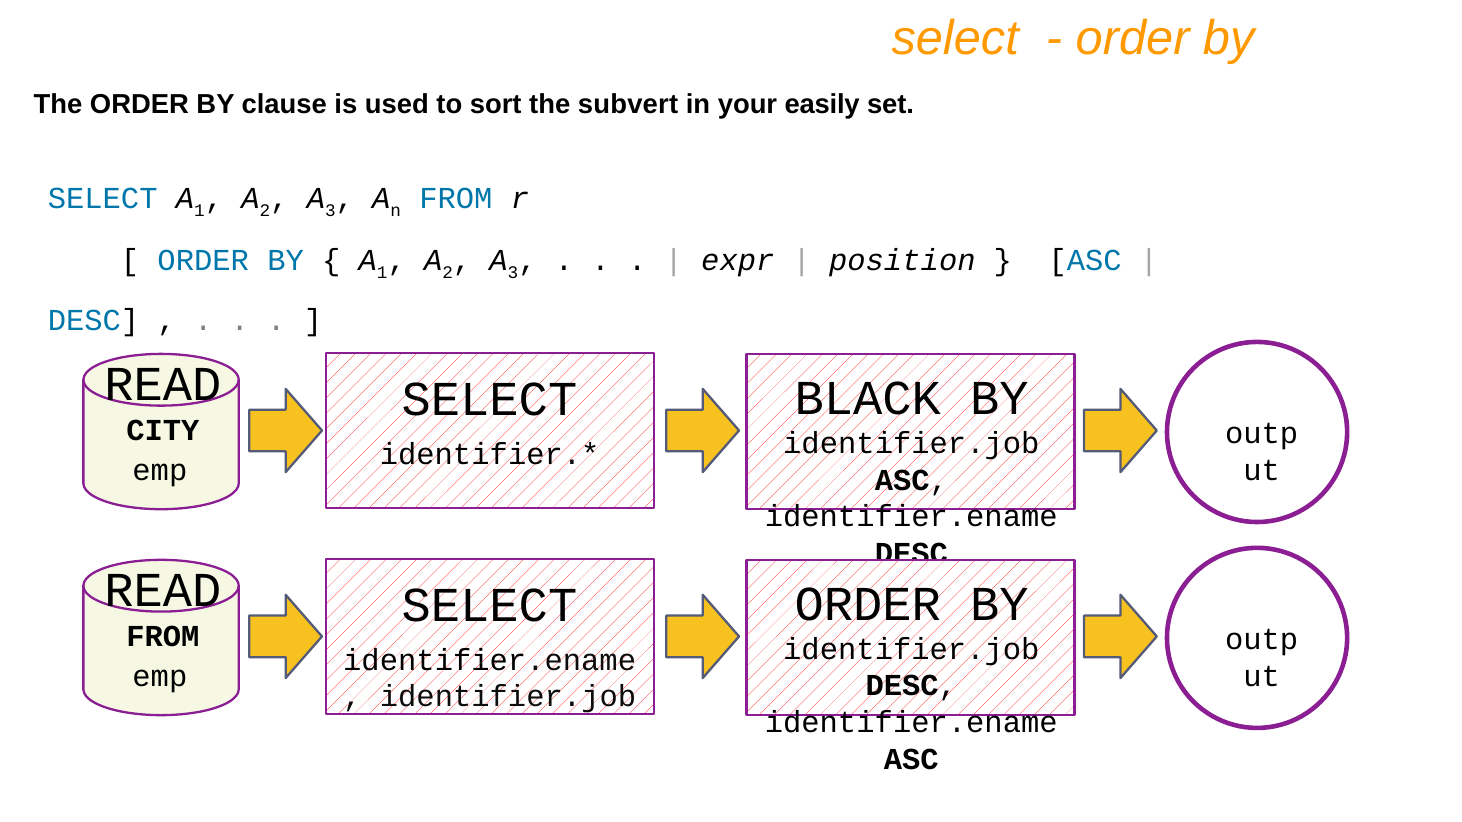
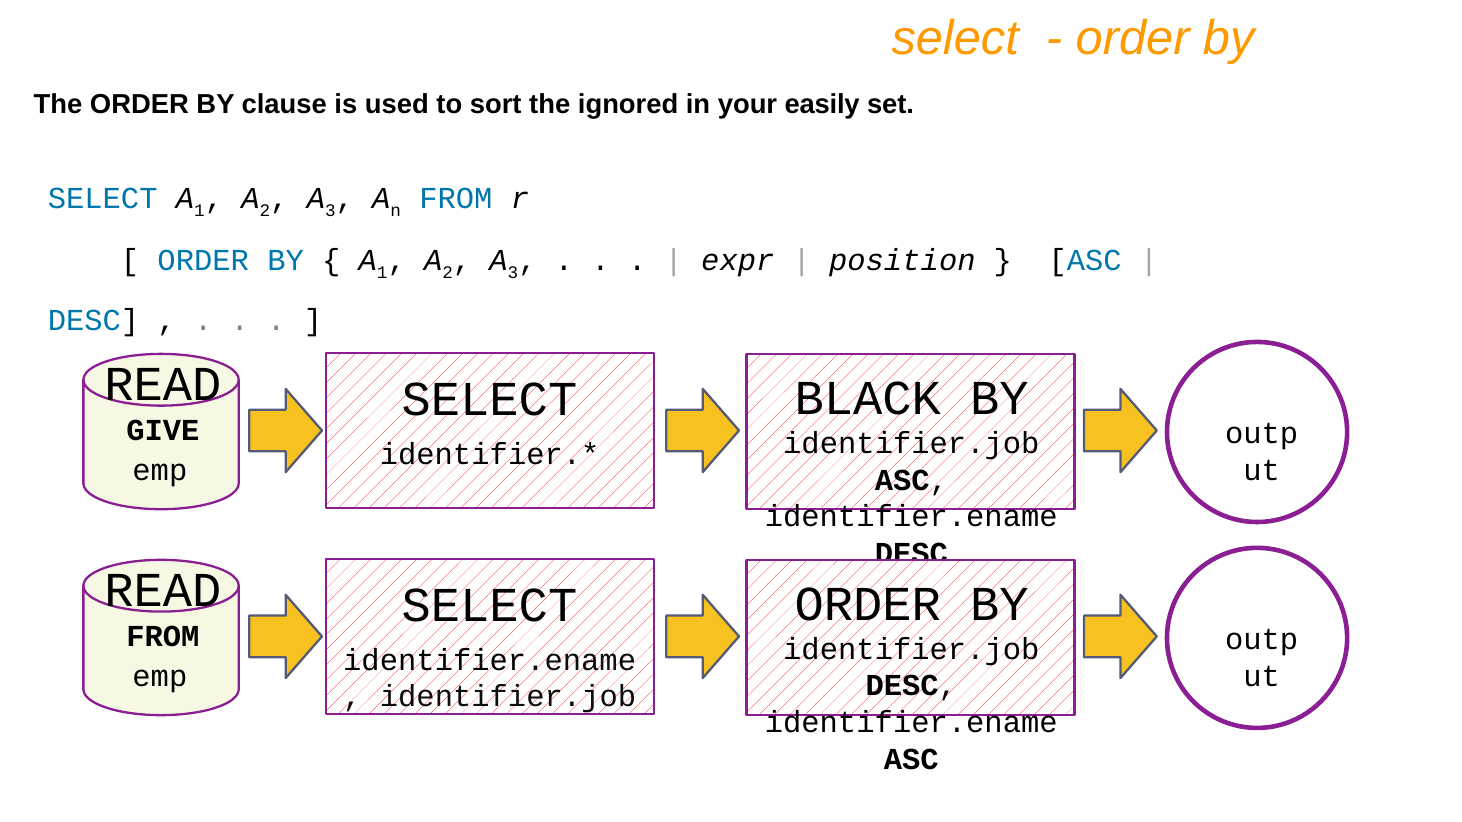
subvert: subvert -> ignored (628, 104)
CITY: CITY -> GIVE (163, 431)
